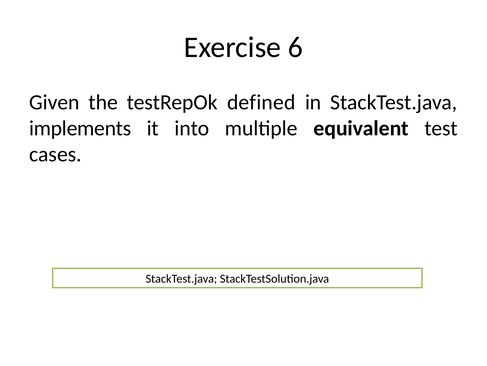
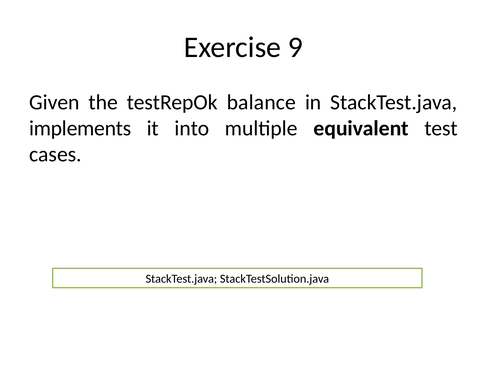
6: 6 -> 9 (295, 47)
defined: defined -> balance (261, 102)
